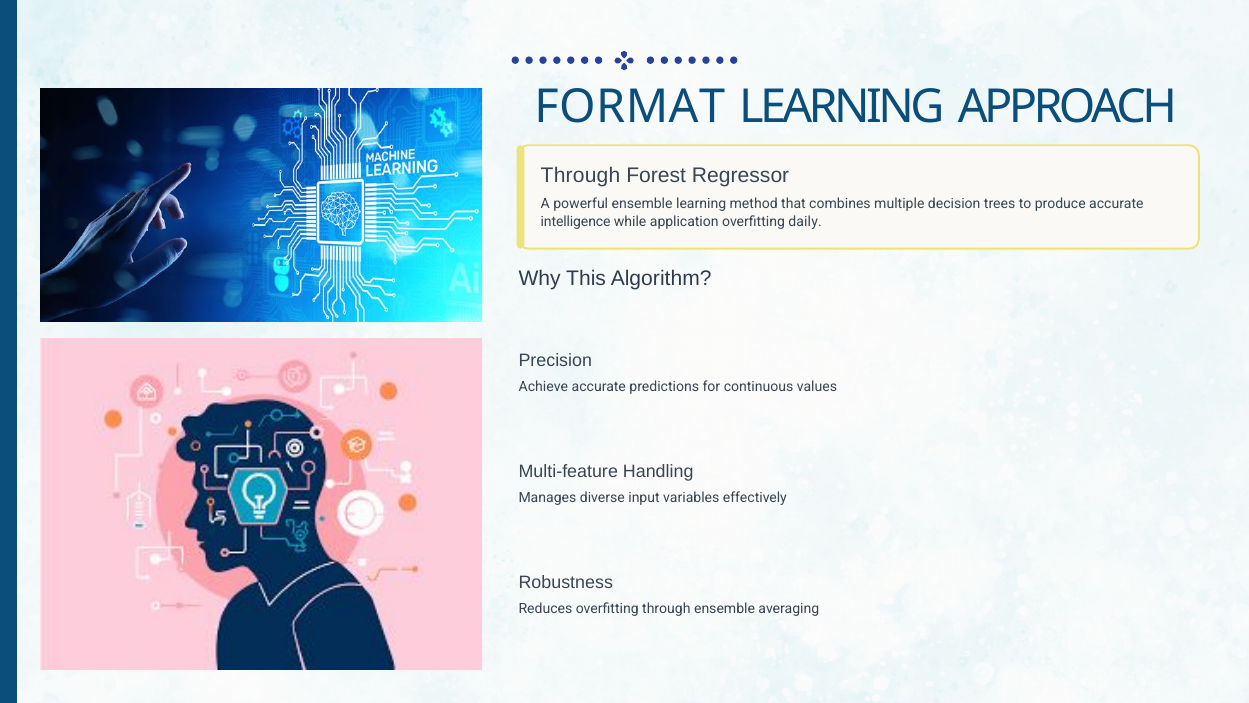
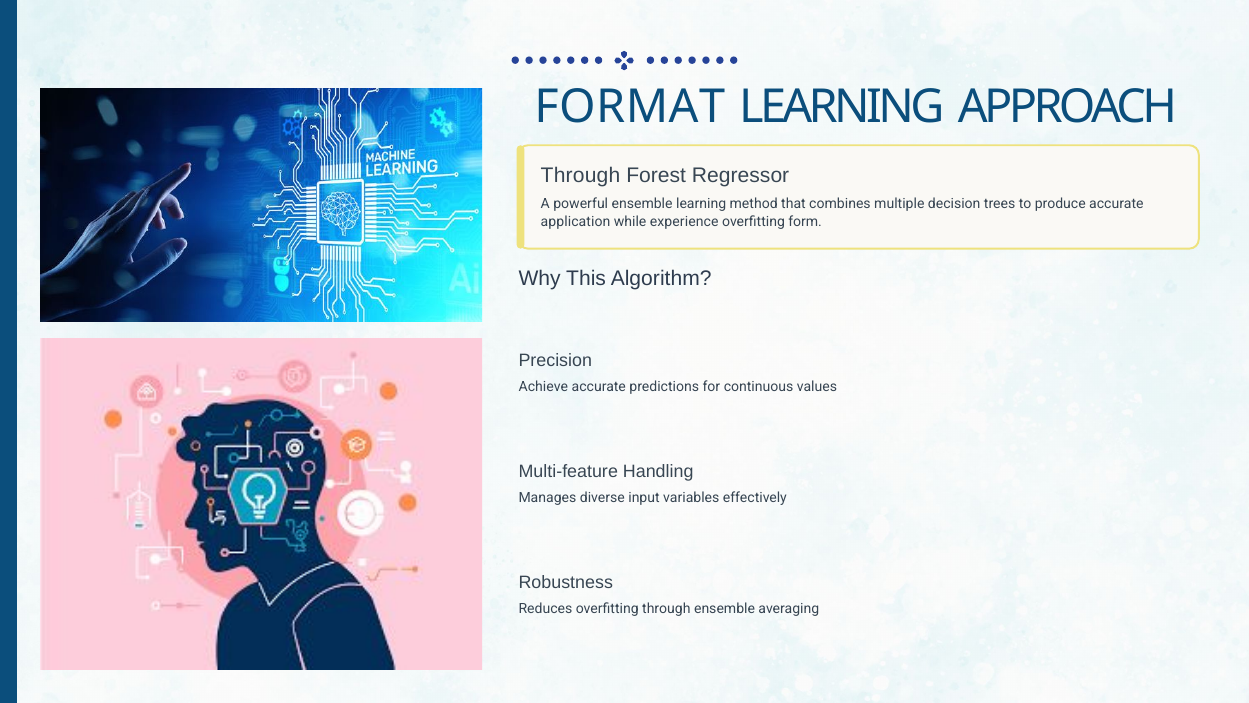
intelligence: intelligence -> application (576, 222)
application: application -> experience (684, 222)
daily: daily -> form (805, 222)
